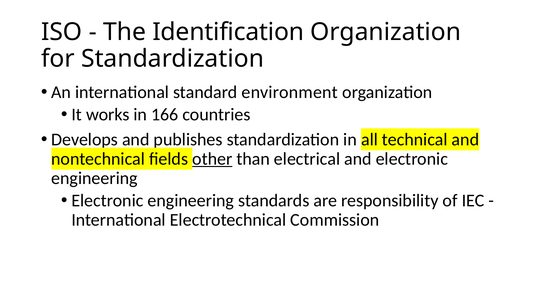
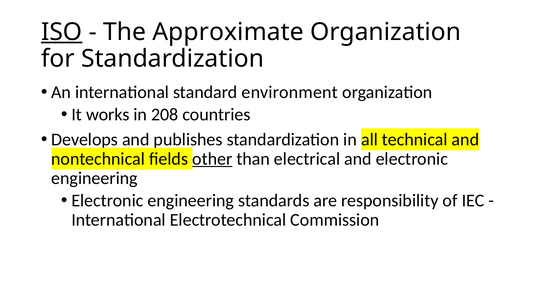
ISO underline: none -> present (62, 32)
Identification: Identification -> Approximate (228, 32)
166: 166 -> 208 (165, 115)
